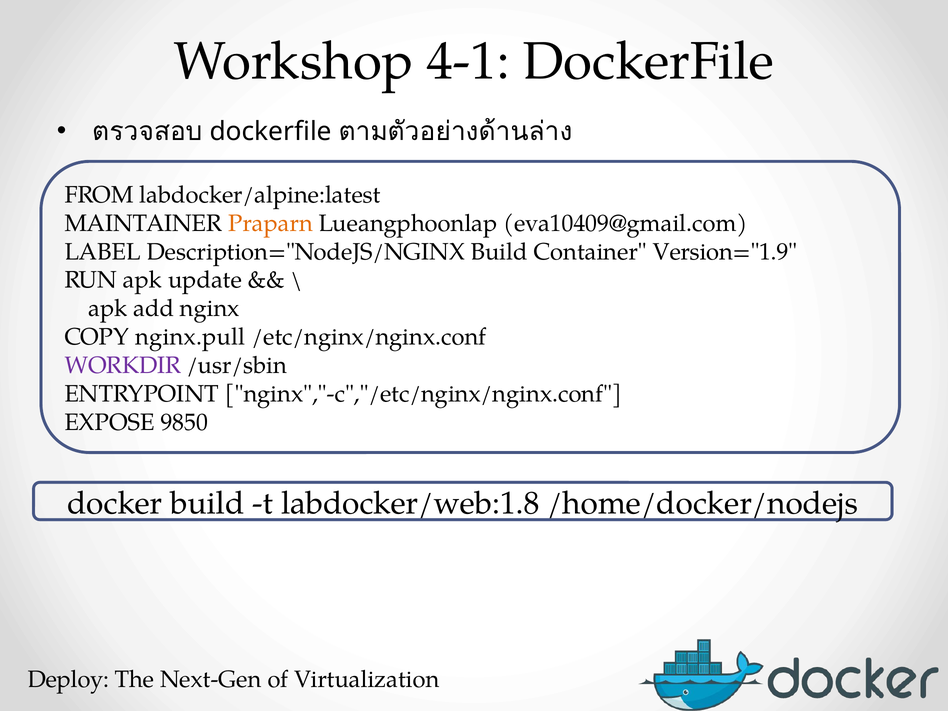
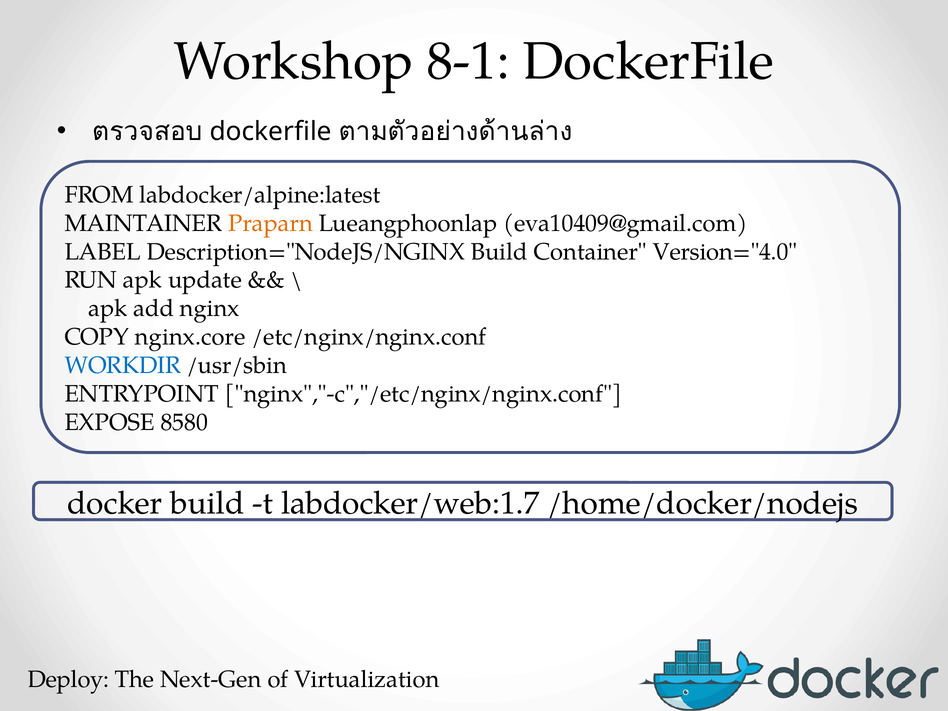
4-1: 4-1 -> 8-1 (468, 62)
Version="1.9: Version="1.9 -> Version="4.0 (725, 252)
nginx.pull: nginx.pull -> nginx.core (190, 337)
WORKDIR colour: purple -> blue (123, 365)
9850: 9850 -> 8580 (184, 422)
labdocker/web:1.8: labdocker/web:1.8 -> labdocker/web:1.7 (410, 503)
